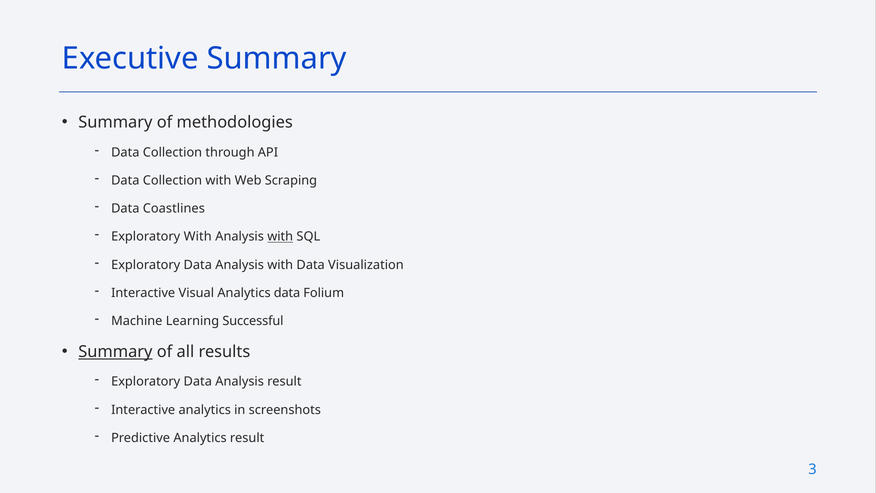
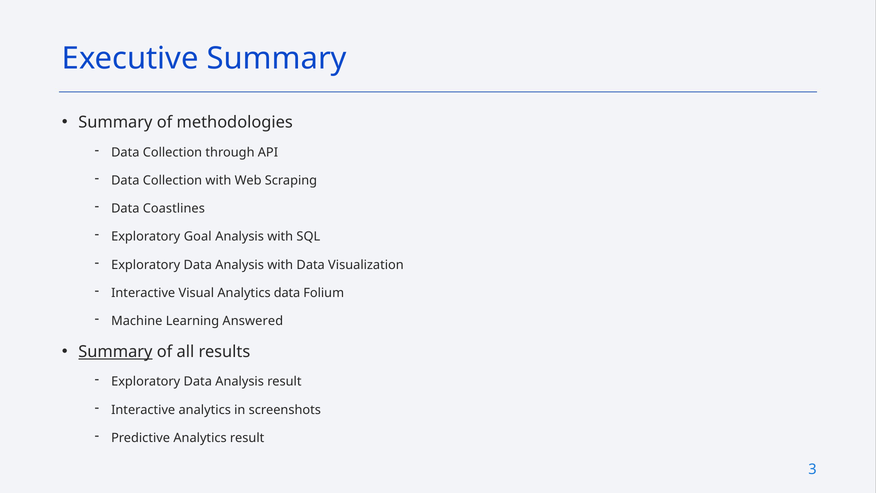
Exploratory With: With -> Goal (198, 237)
with underline: present -> none (280, 237)
Successful: Successful -> Answered (253, 321)
